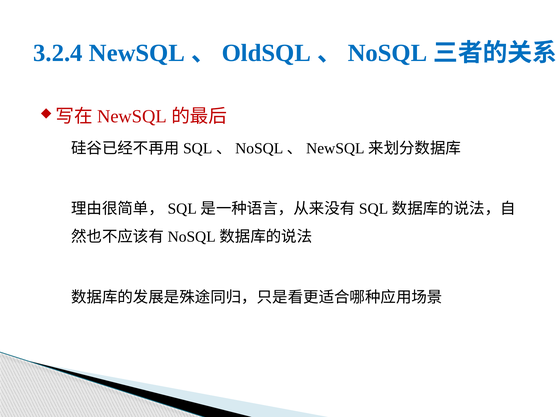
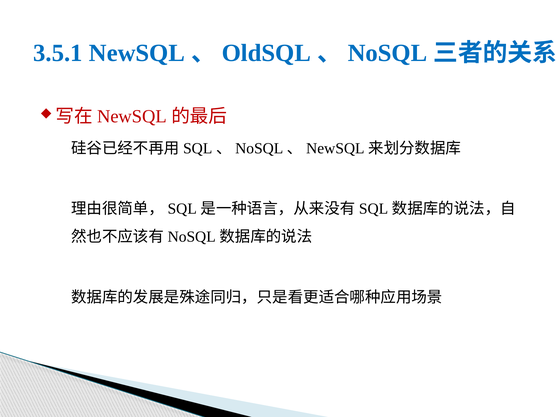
3.2.4: 3.2.4 -> 3.5.1 (58, 53)
